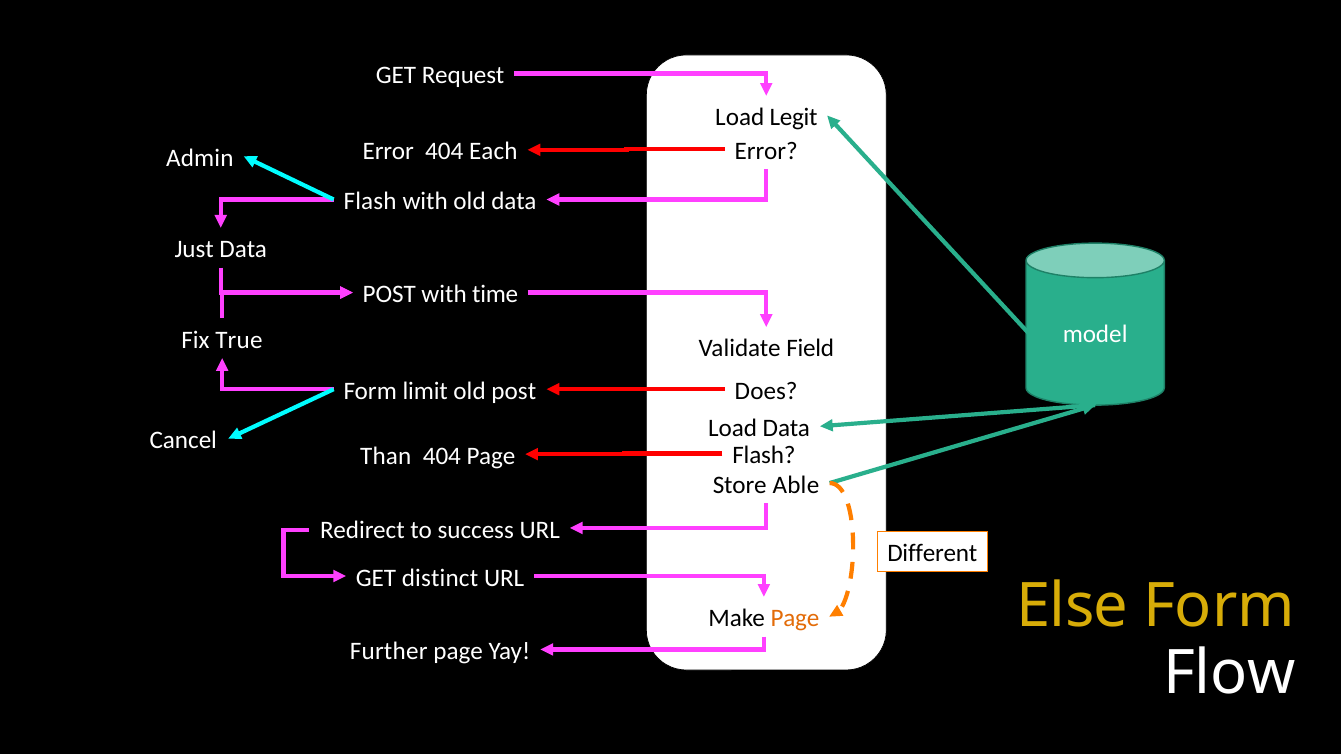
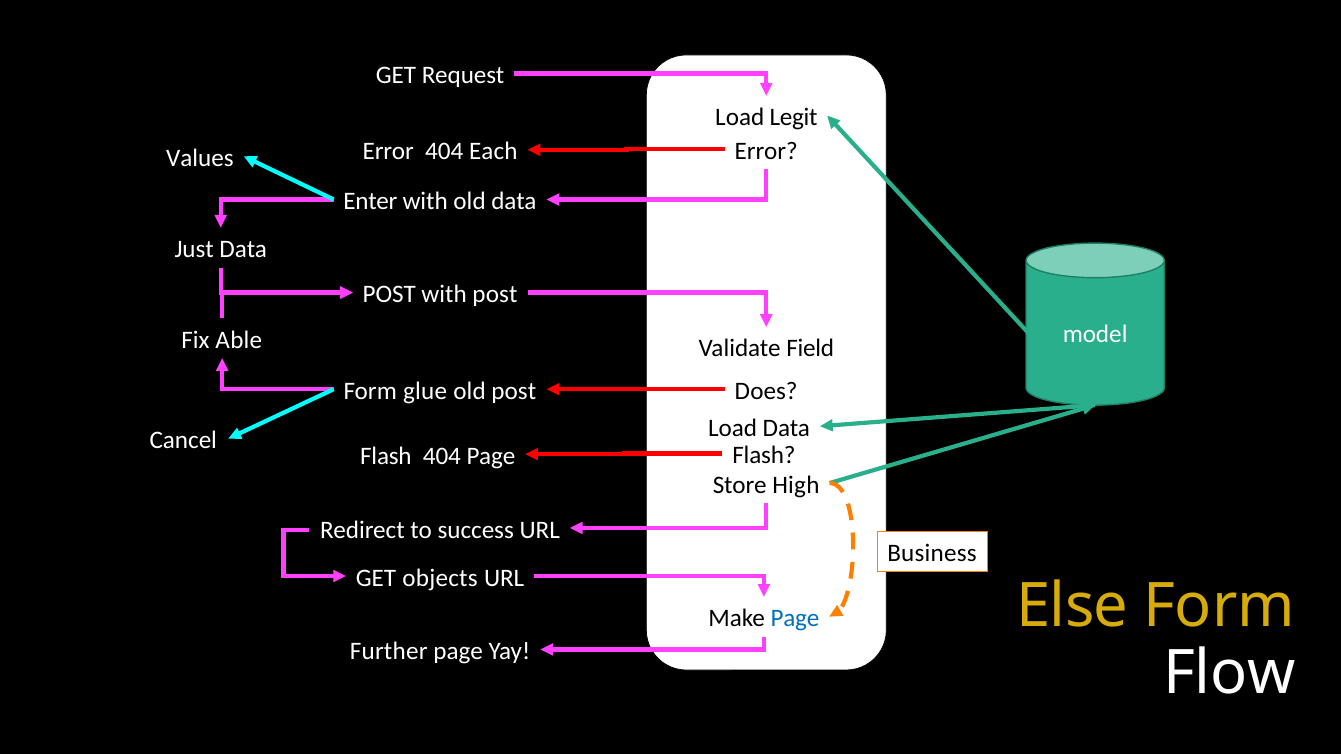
Admin: Admin -> Values (200, 158)
Flash: Flash -> Enter (370, 201)
with time: time -> post (495, 294)
True: True -> Able (239, 340)
limit: limit -> glue (425, 391)
Than: Than -> Flash (386, 456)
Able: Able -> High (796, 485)
Different: Different -> Business (932, 553)
distinct: distinct -> objects (440, 578)
Page colour: orange -> blue (795, 619)
